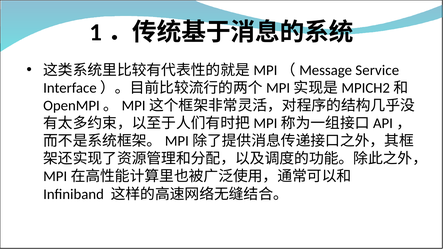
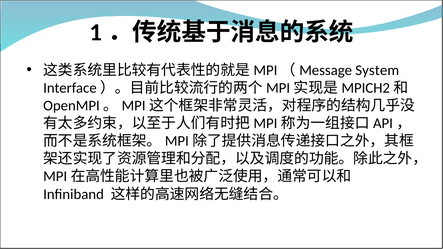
Service: Service -> System (377, 70)
